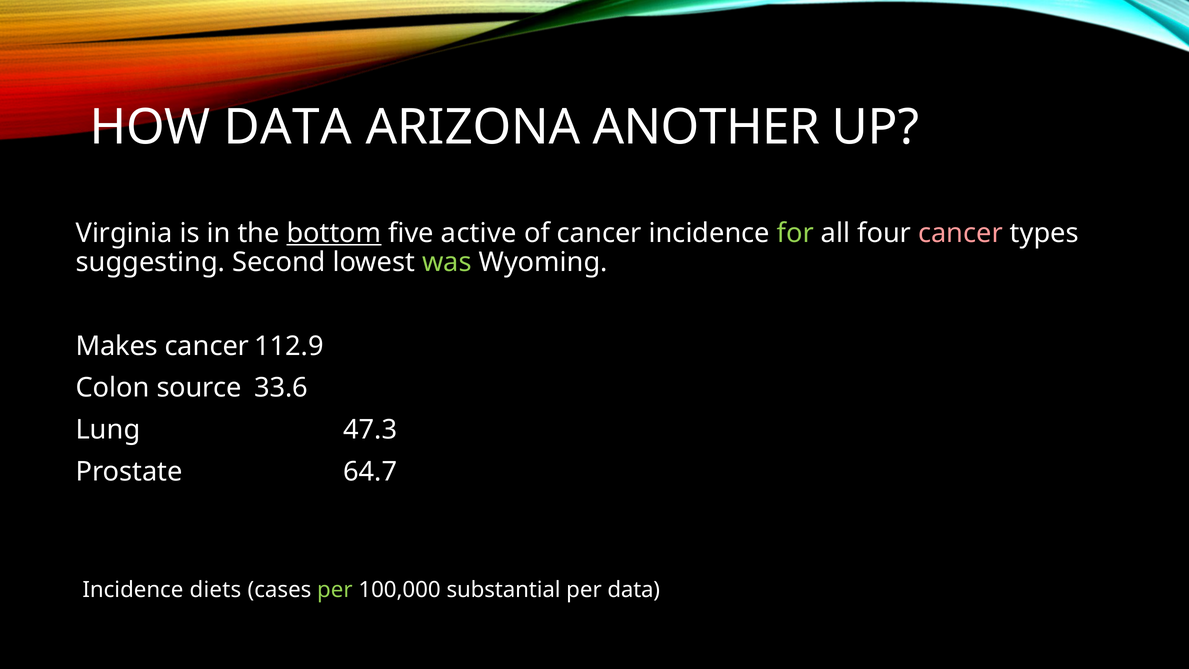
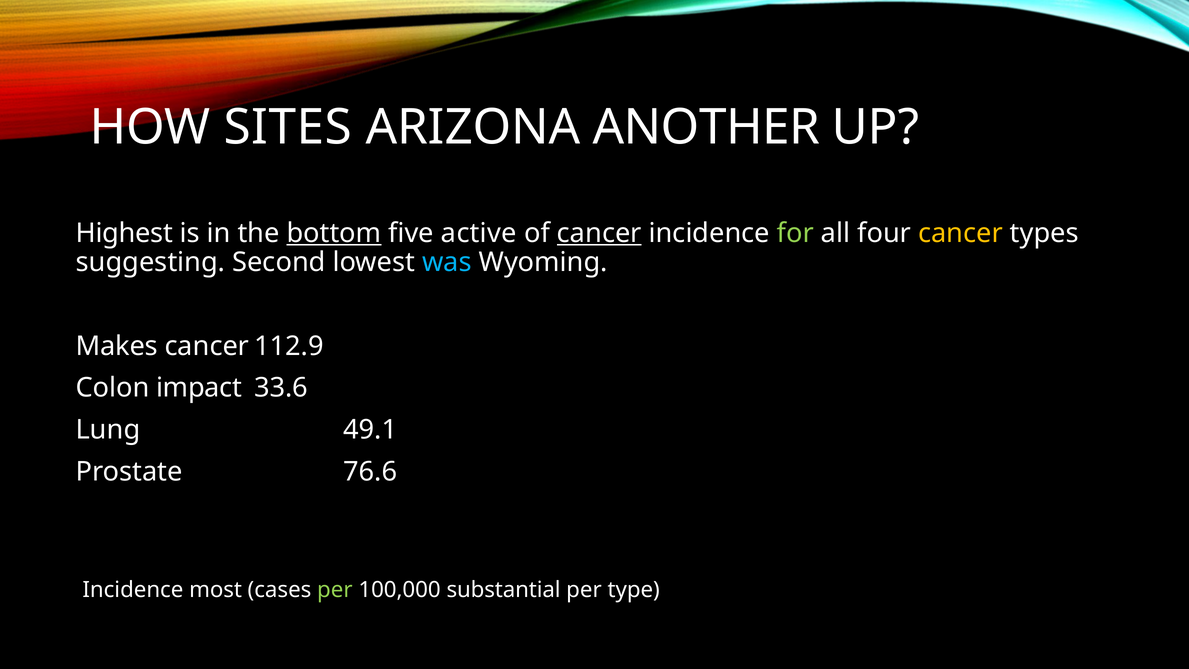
HOW DATA: DATA -> SITES (288, 127)
Virginia: Virginia -> Highest (124, 233)
cancer underline: none -> present (599, 233)
cancer colour: pink -> yellow (960, 233)
was colour: light green -> light blue (447, 262)
source: source -> impact (199, 388)
47.3: 47.3 -> 49.1 (370, 430)
64.7: 64.7 -> 76.6 (370, 471)
diets: diets -> most (216, 590)
per data: data -> type (634, 590)
